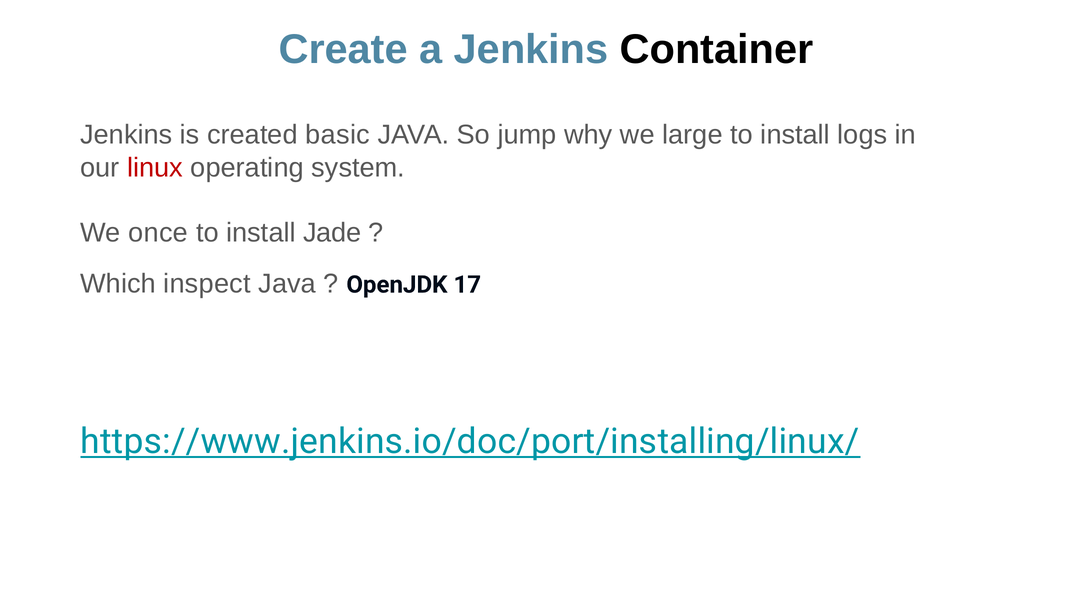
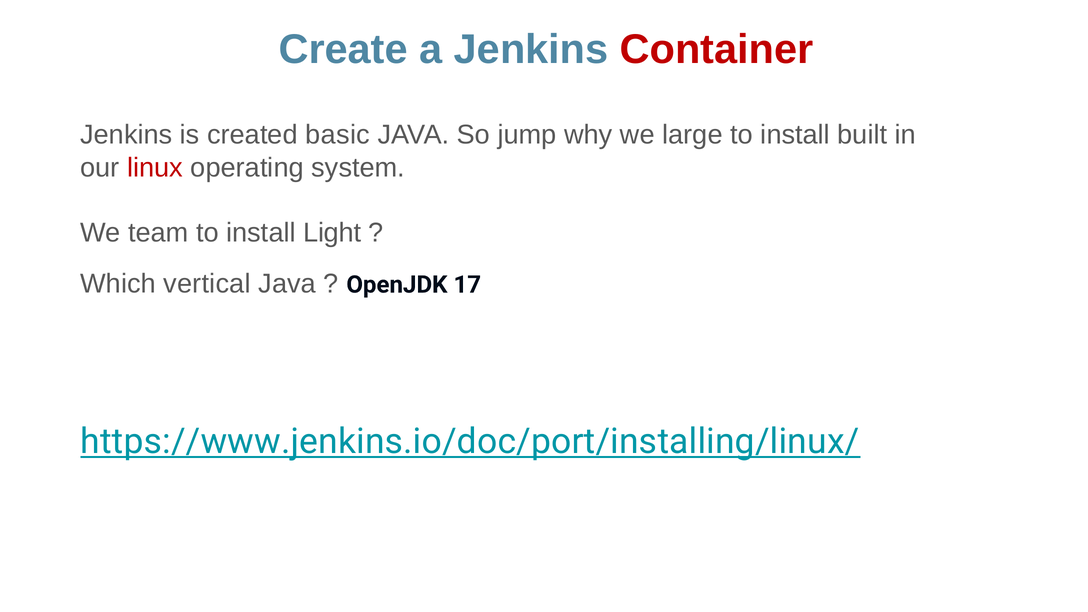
Container colour: black -> red (717, 50)
logs: logs -> built (862, 135)
once: once -> team (158, 233)
Jade: Jade -> Light (332, 233)
inspect: inspect -> vertical (207, 284)
